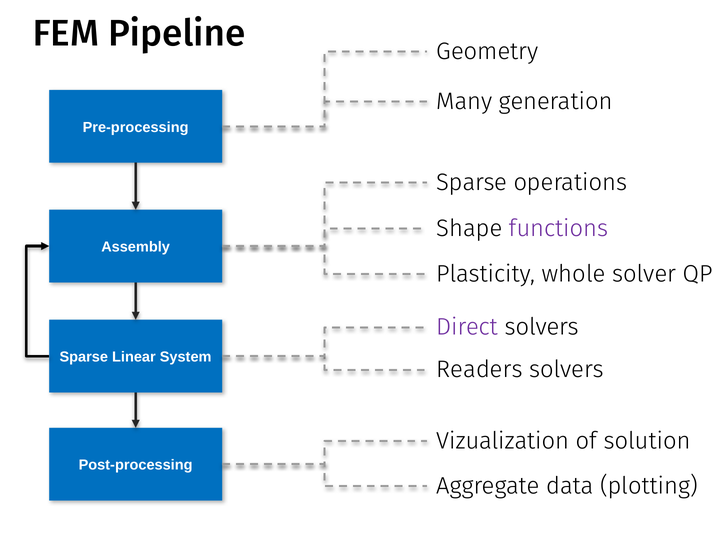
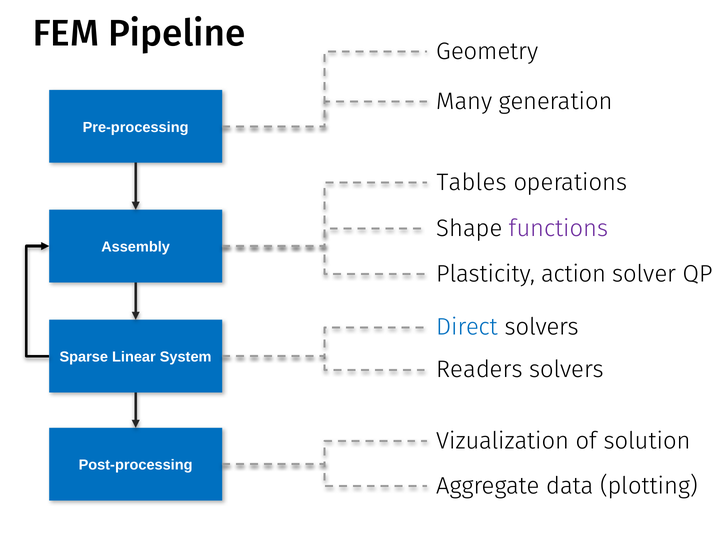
Sparse: Sparse -> Tables (472, 182)
whole: whole -> action (574, 274)
Direct colour: purple -> blue (467, 327)
